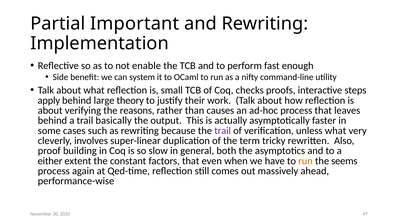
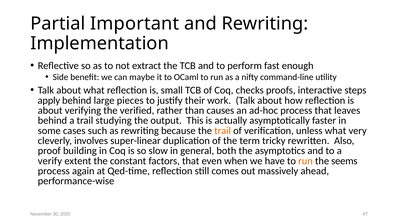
enable: enable -> extract (147, 66)
system: system -> maybe (142, 77)
theory: theory -> pieces (130, 100)
reasons: reasons -> verified (137, 110)
basically: basically -> studying (114, 120)
trail colour: purple -> orange (223, 131)
either: either -> verify (50, 161)
